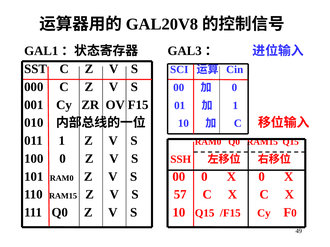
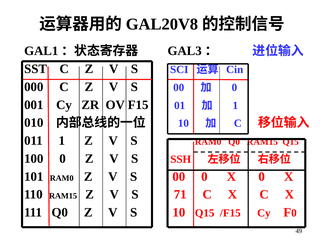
57: 57 -> 71 (180, 195)
